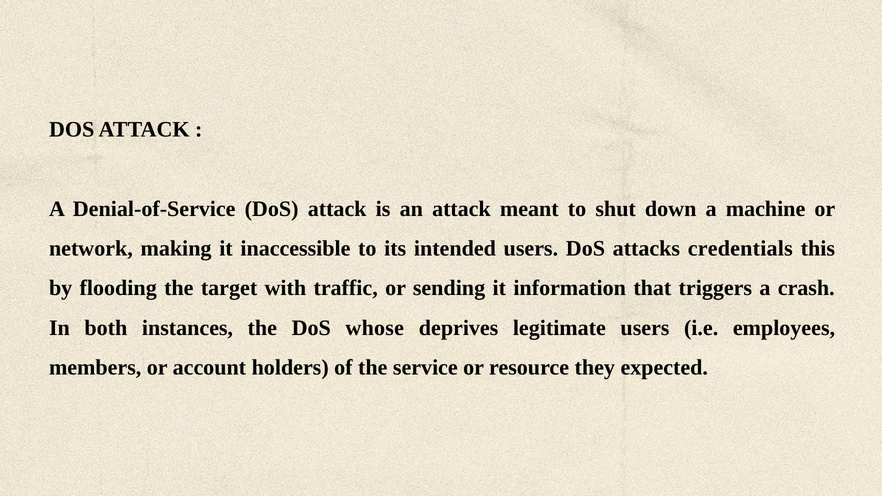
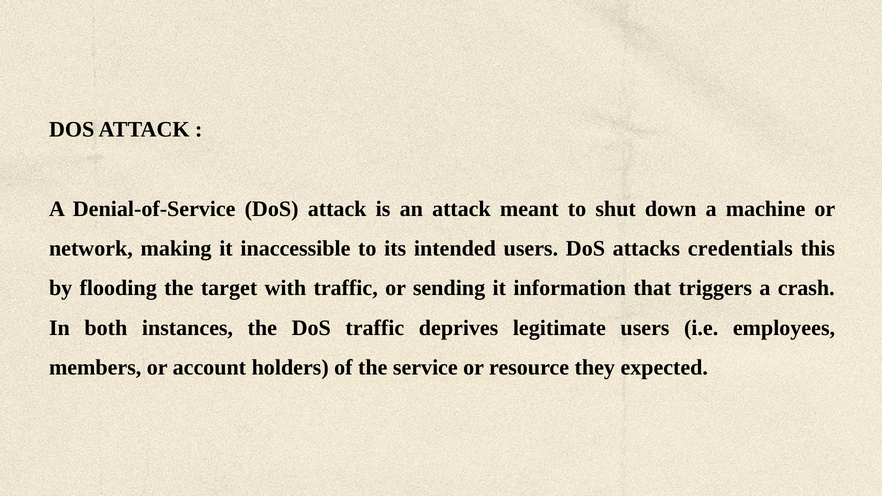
DoS whose: whose -> traffic (375, 328)
